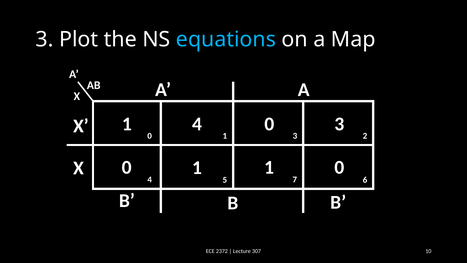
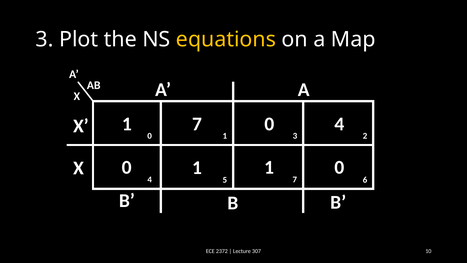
equations colour: light blue -> yellow (226, 39)
1 4: 4 -> 7 (197, 124)
0 3: 3 -> 4 (339, 124)
